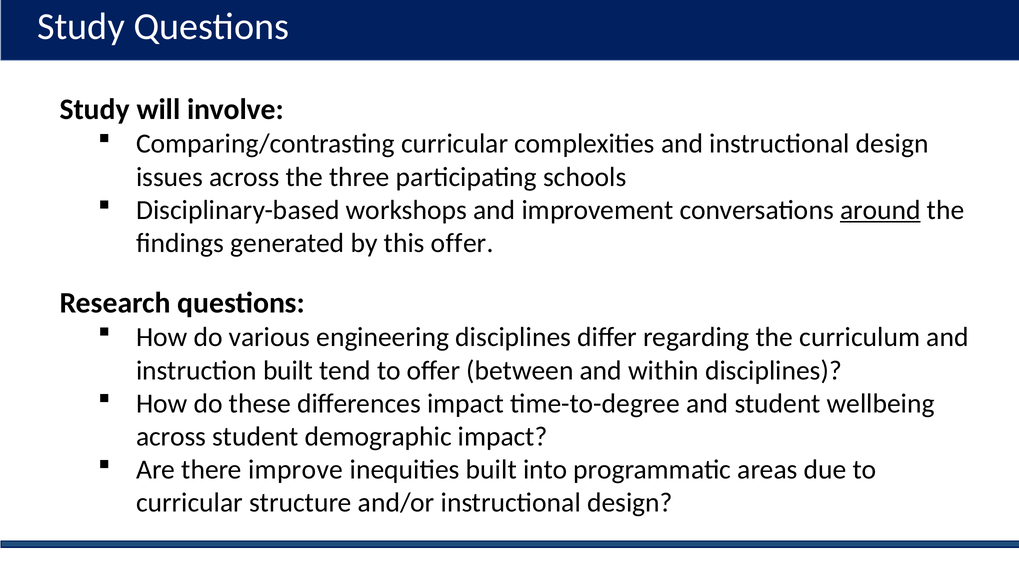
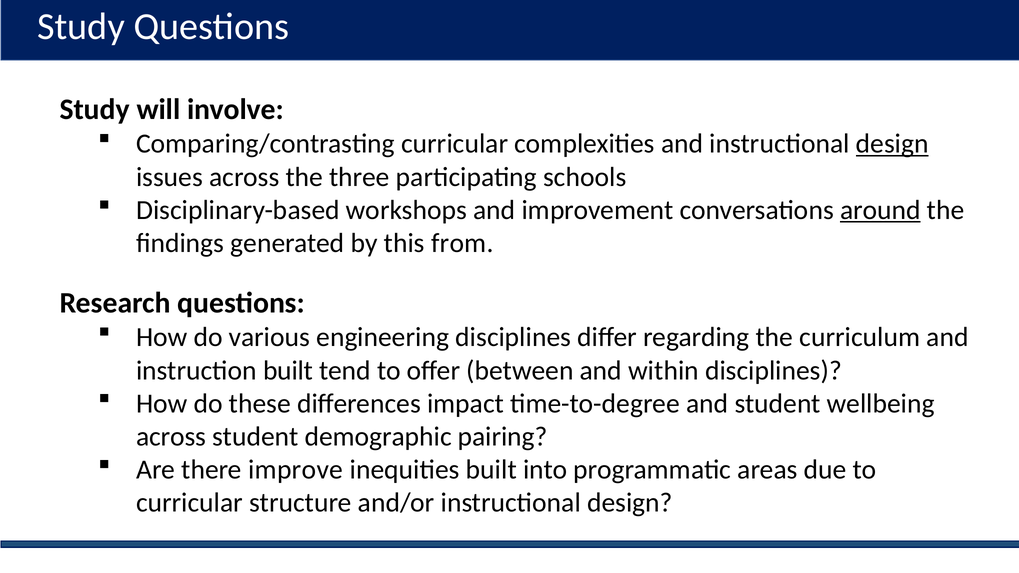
design underline: none -> present (892, 144)
this offer: offer -> from (462, 243)
demographic impact: impact -> pairing (503, 437)
